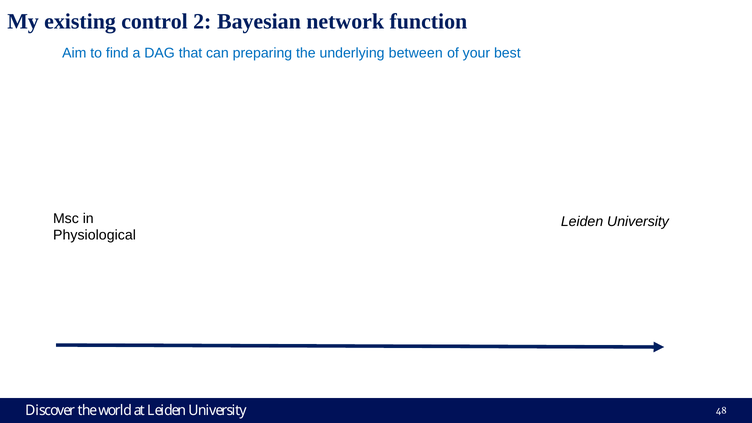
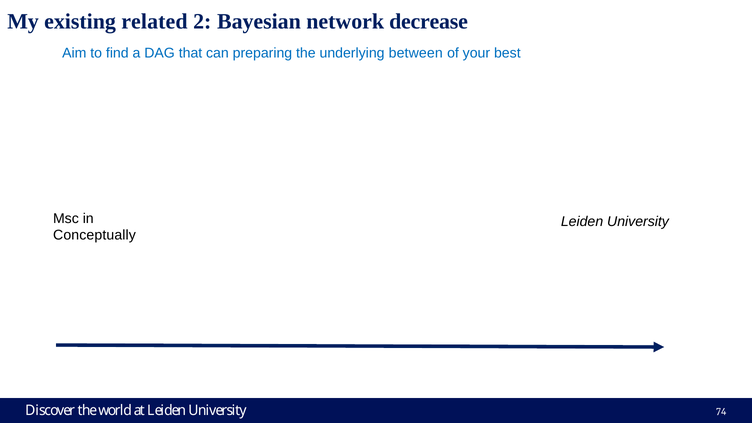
control: control -> related (154, 21)
function: function -> decrease (429, 21)
Physiological: Physiological -> Conceptually (94, 235)
48: 48 -> 74 (721, 411)
